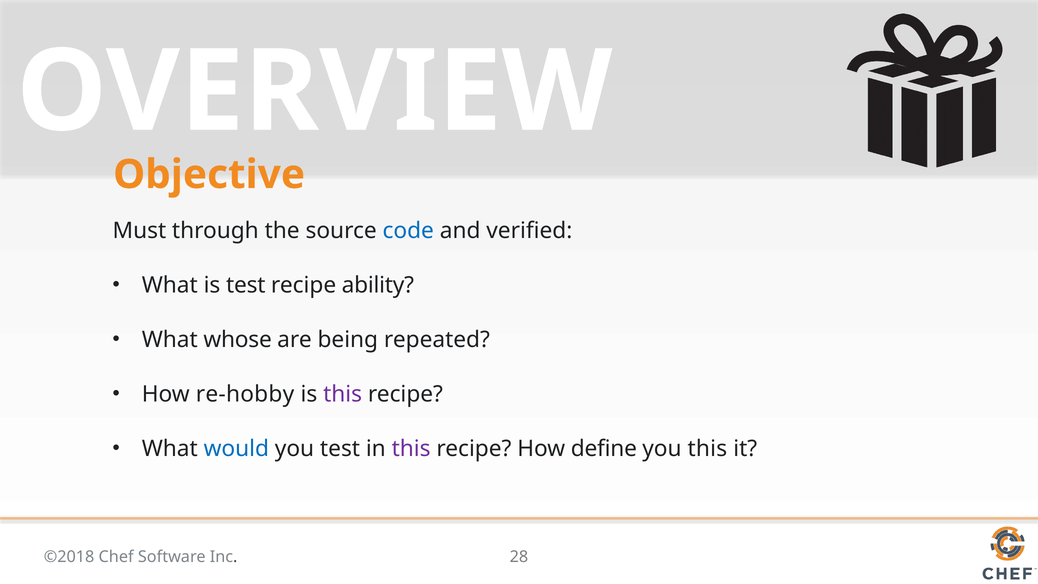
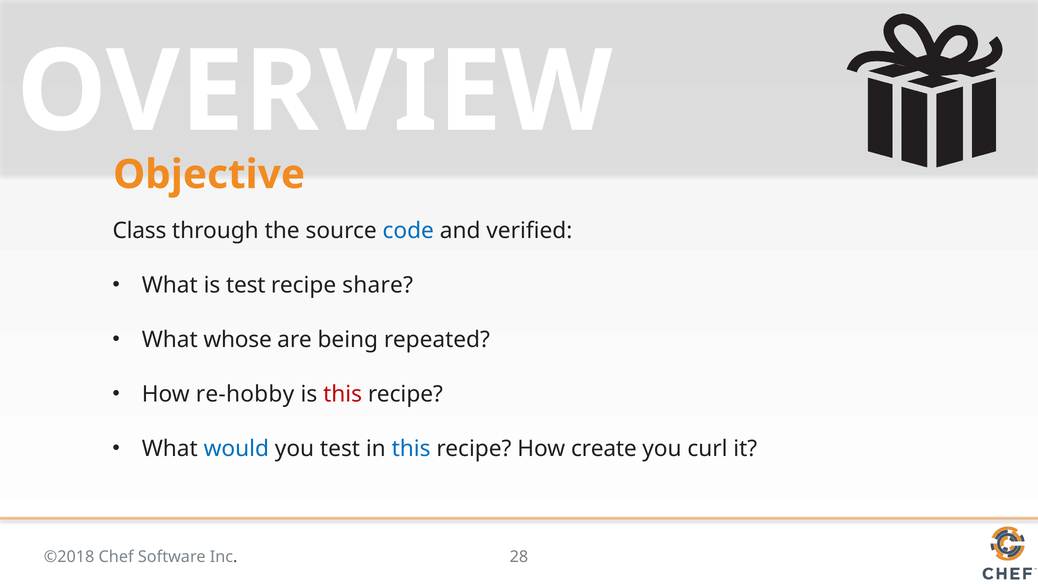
Must: Must -> Class (140, 231)
ability: ability -> share (378, 285)
this colour: purple -> red (343, 394)
this colour: purple -> blue (411, 449)
define: define -> create (604, 449)
you this: this -> curl (707, 449)
